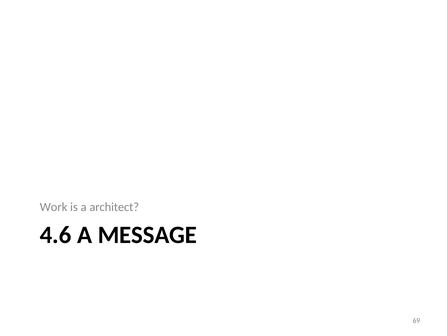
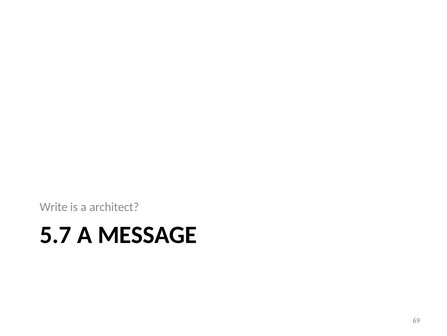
Work: Work -> Write (54, 207)
4.6: 4.6 -> 5.7 (56, 234)
